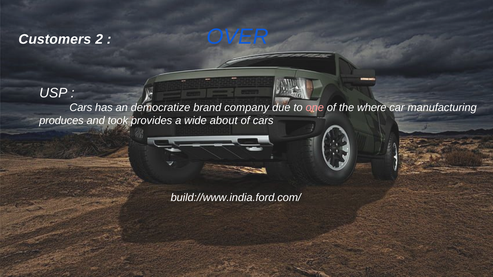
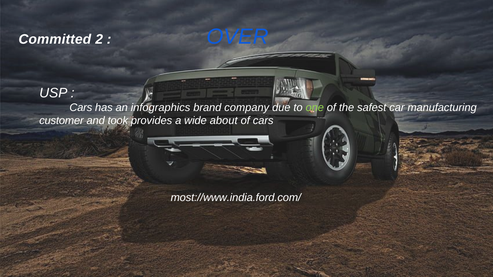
Customers: Customers -> Committed (55, 39)
democratize: democratize -> infographics (161, 108)
one colour: pink -> light green (315, 108)
where: where -> safest (372, 108)
produces: produces -> customer (61, 121)
build://www.india.ford.com/: build://www.india.ford.com/ -> most://www.india.ford.com/ (236, 198)
